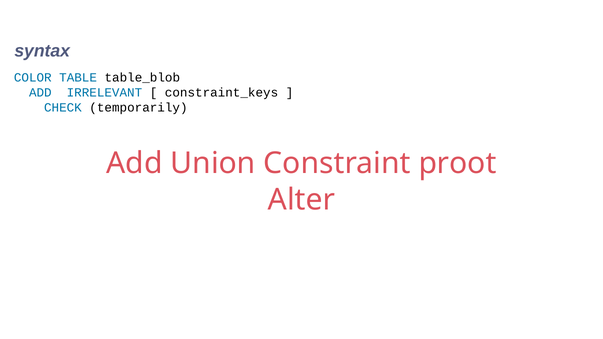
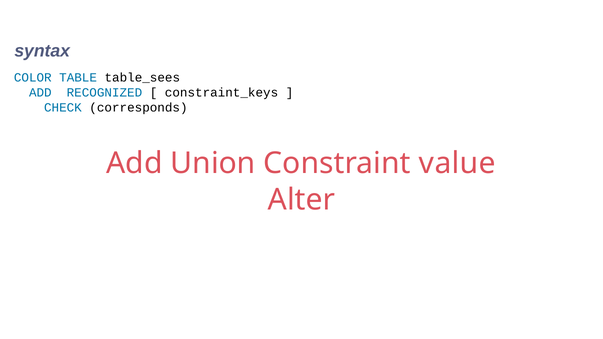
table_blob: table_blob -> table_sees (142, 78)
IRRELEVANT: IRRELEVANT -> RECOGNIZED (104, 93)
temporarily: temporarily -> corresponds (138, 108)
proot: proot -> value (457, 164)
